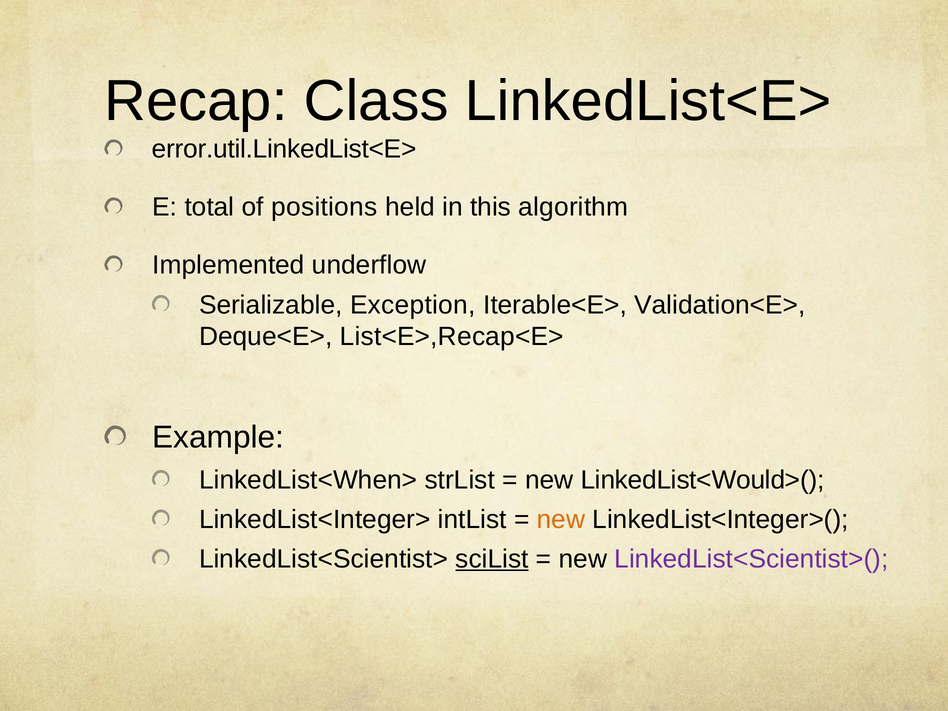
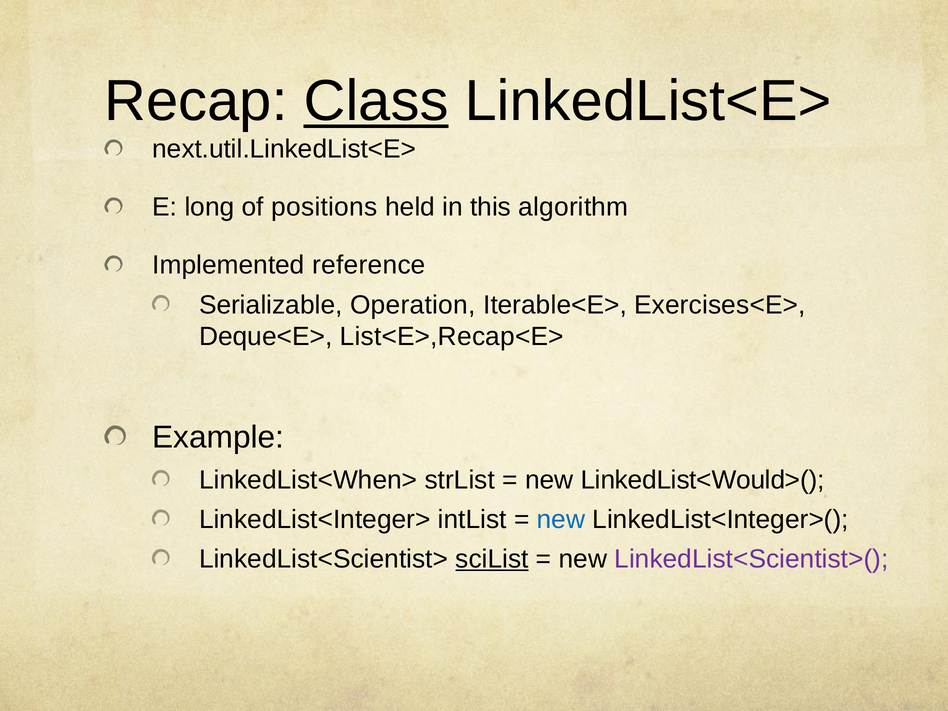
Class underline: none -> present (376, 101)
error.util.LinkedList<E>: error.util.LinkedList<E> -> next.util.LinkedList<E> (284, 149)
total: total -> long (209, 207)
underflow: underflow -> reference (369, 265)
Exception: Exception -> Operation (413, 305)
Validation<E>: Validation<E> -> Exercises<E> (720, 305)
new colour: orange -> blue (561, 519)
